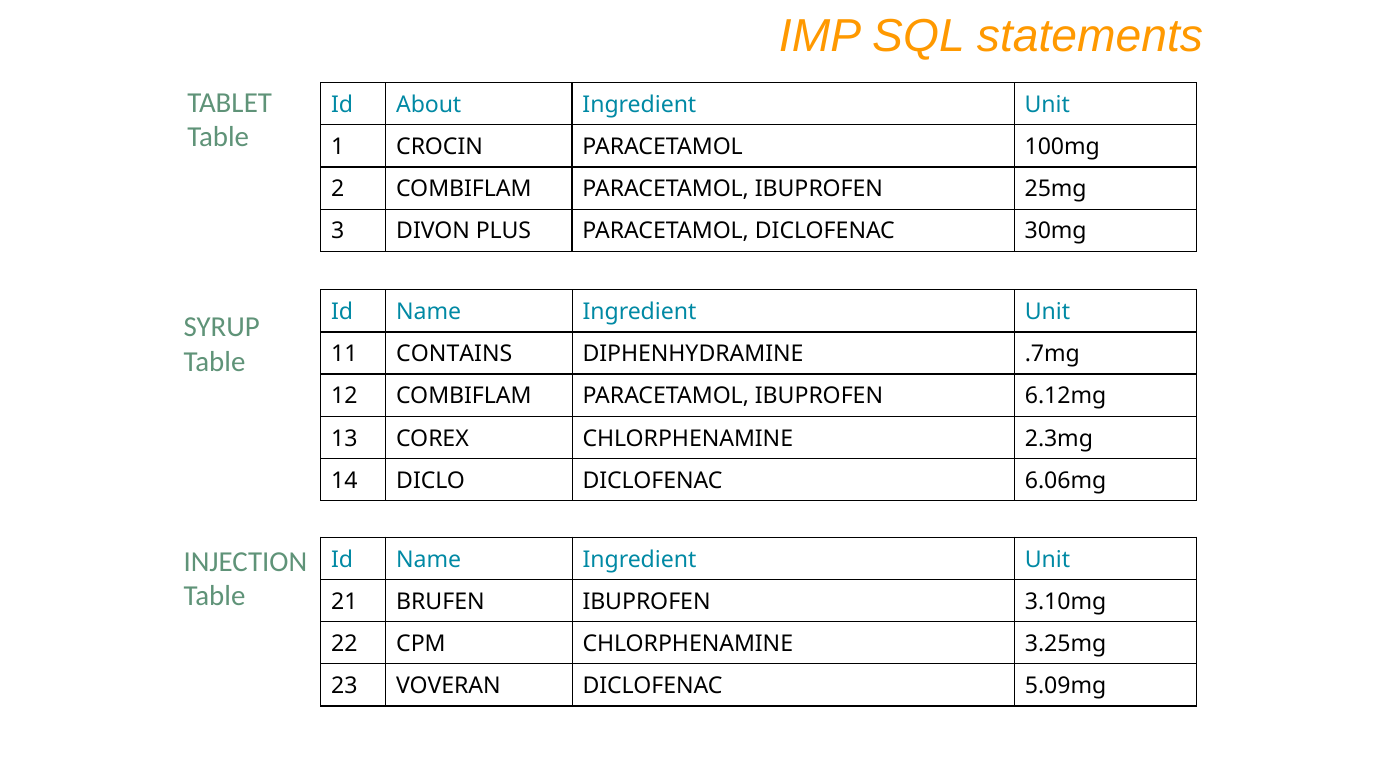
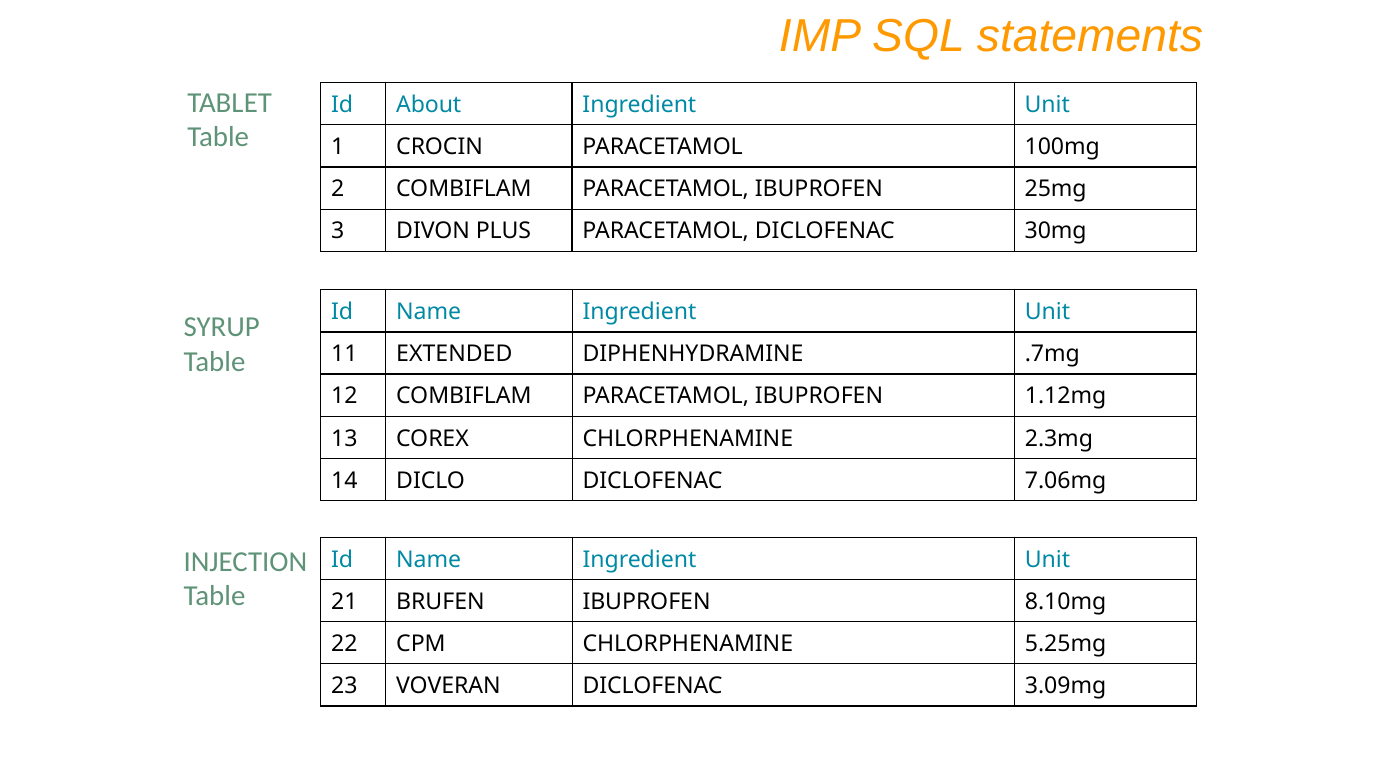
CONTAINS: CONTAINS -> EXTENDED (454, 354)
6.12mg: 6.12mg -> 1.12mg (1066, 396)
6.06mg: 6.06mg -> 7.06mg (1066, 481)
3.10mg: 3.10mg -> 8.10mg (1066, 602)
3.25mg: 3.25mg -> 5.25mg (1066, 644)
5.09mg: 5.09mg -> 3.09mg (1066, 686)
